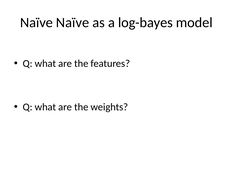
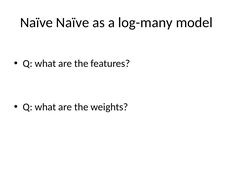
log-bayes: log-bayes -> log-many (145, 23)
